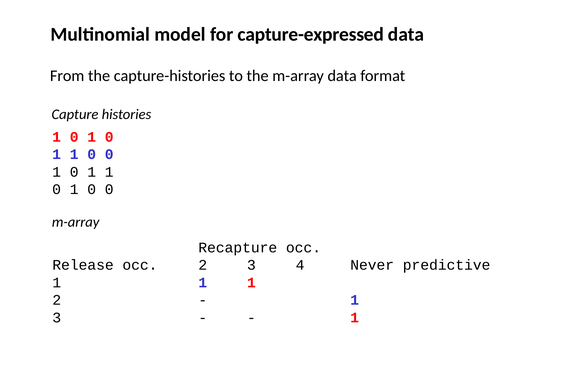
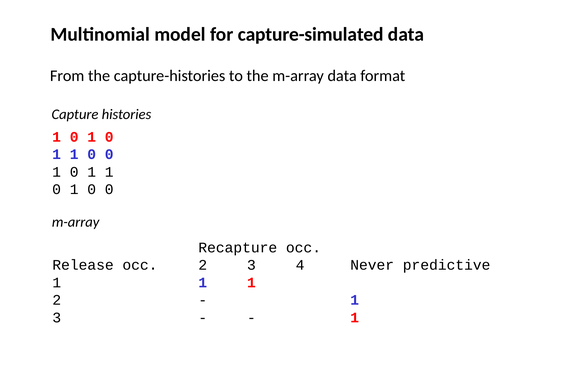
capture-expressed: capture-expressed -> capture-simulated (311, 34)
